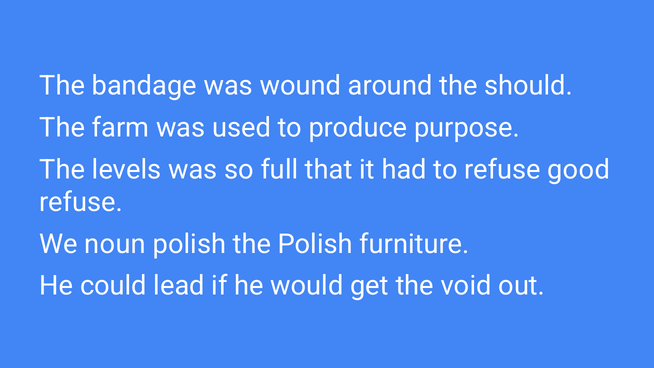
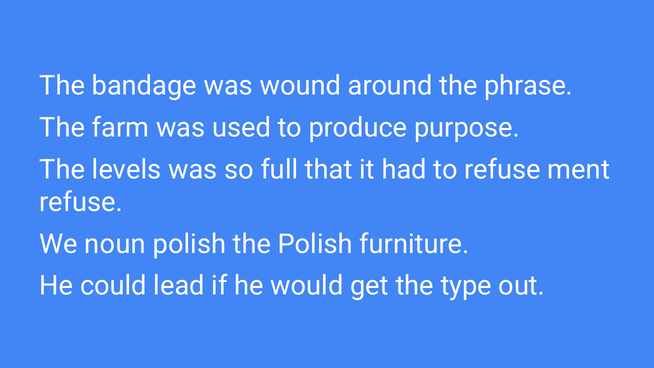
should: should -> phrase (529, 86)
good: good -> ment (579, 169)
void: void -> type (466, 286)
